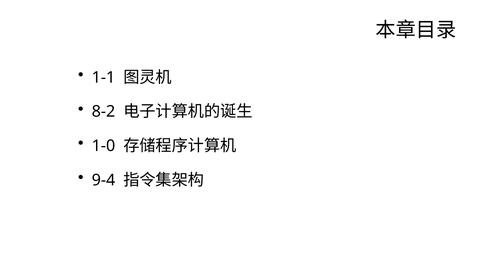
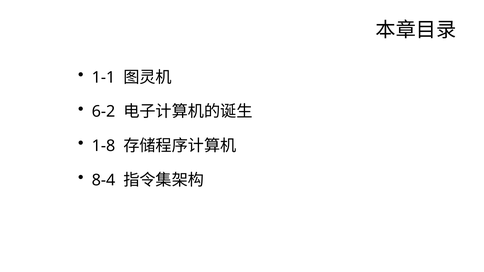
8-2: 8-2 -> 6-2 (103, 112)
1-0: 1-0 -> 1-8 (103, 146)
9-4: 9-4 -> 8-4 (103, 180)
